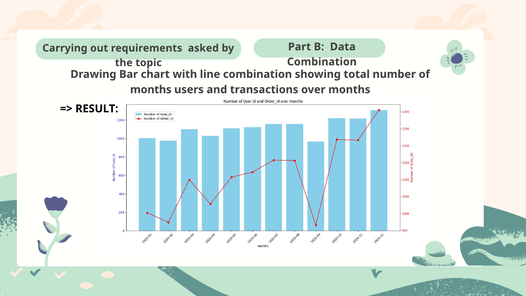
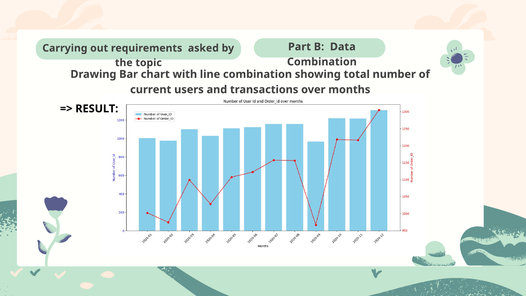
months: months -> current (151, 90)
